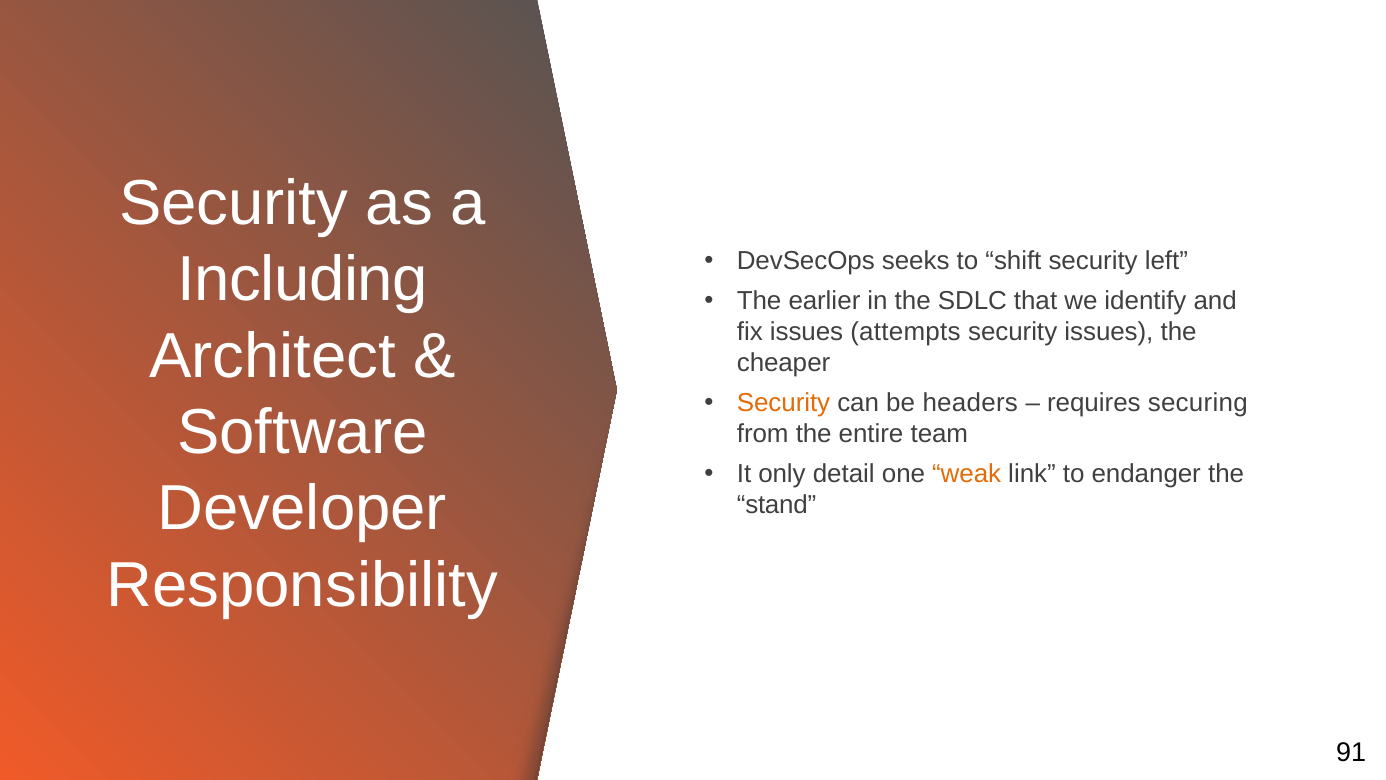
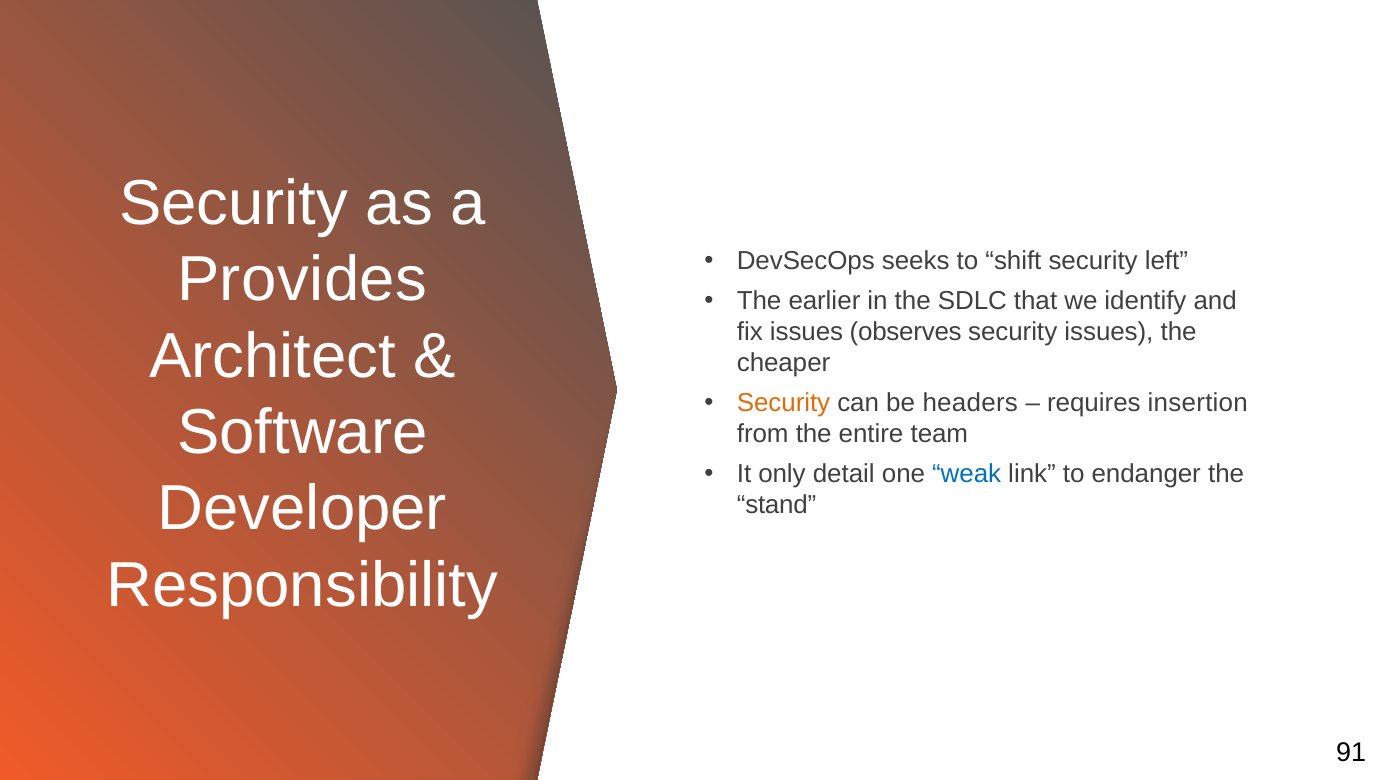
Including: Including -> Provides (302, 280)
attempts: attempts -> observes (906, 332)
securing: securing -> insertion (1198, 403)
weak colour: orange -> blue (967, 474)
